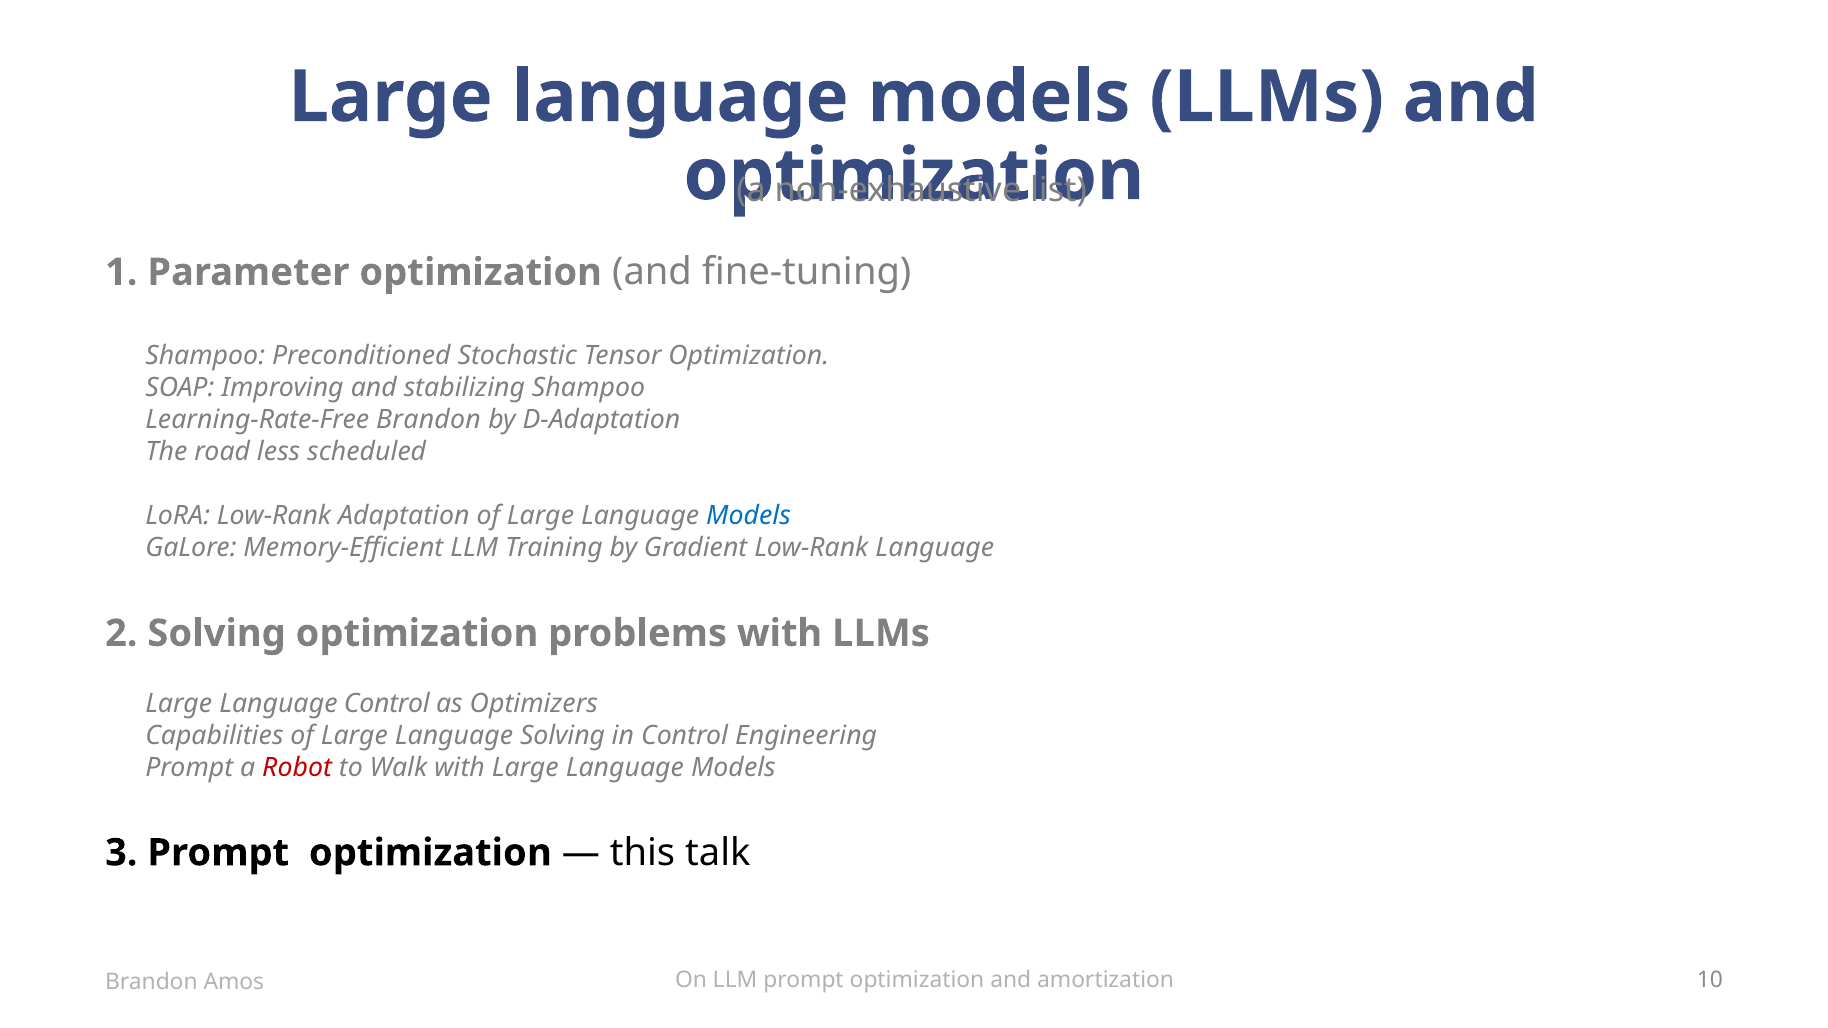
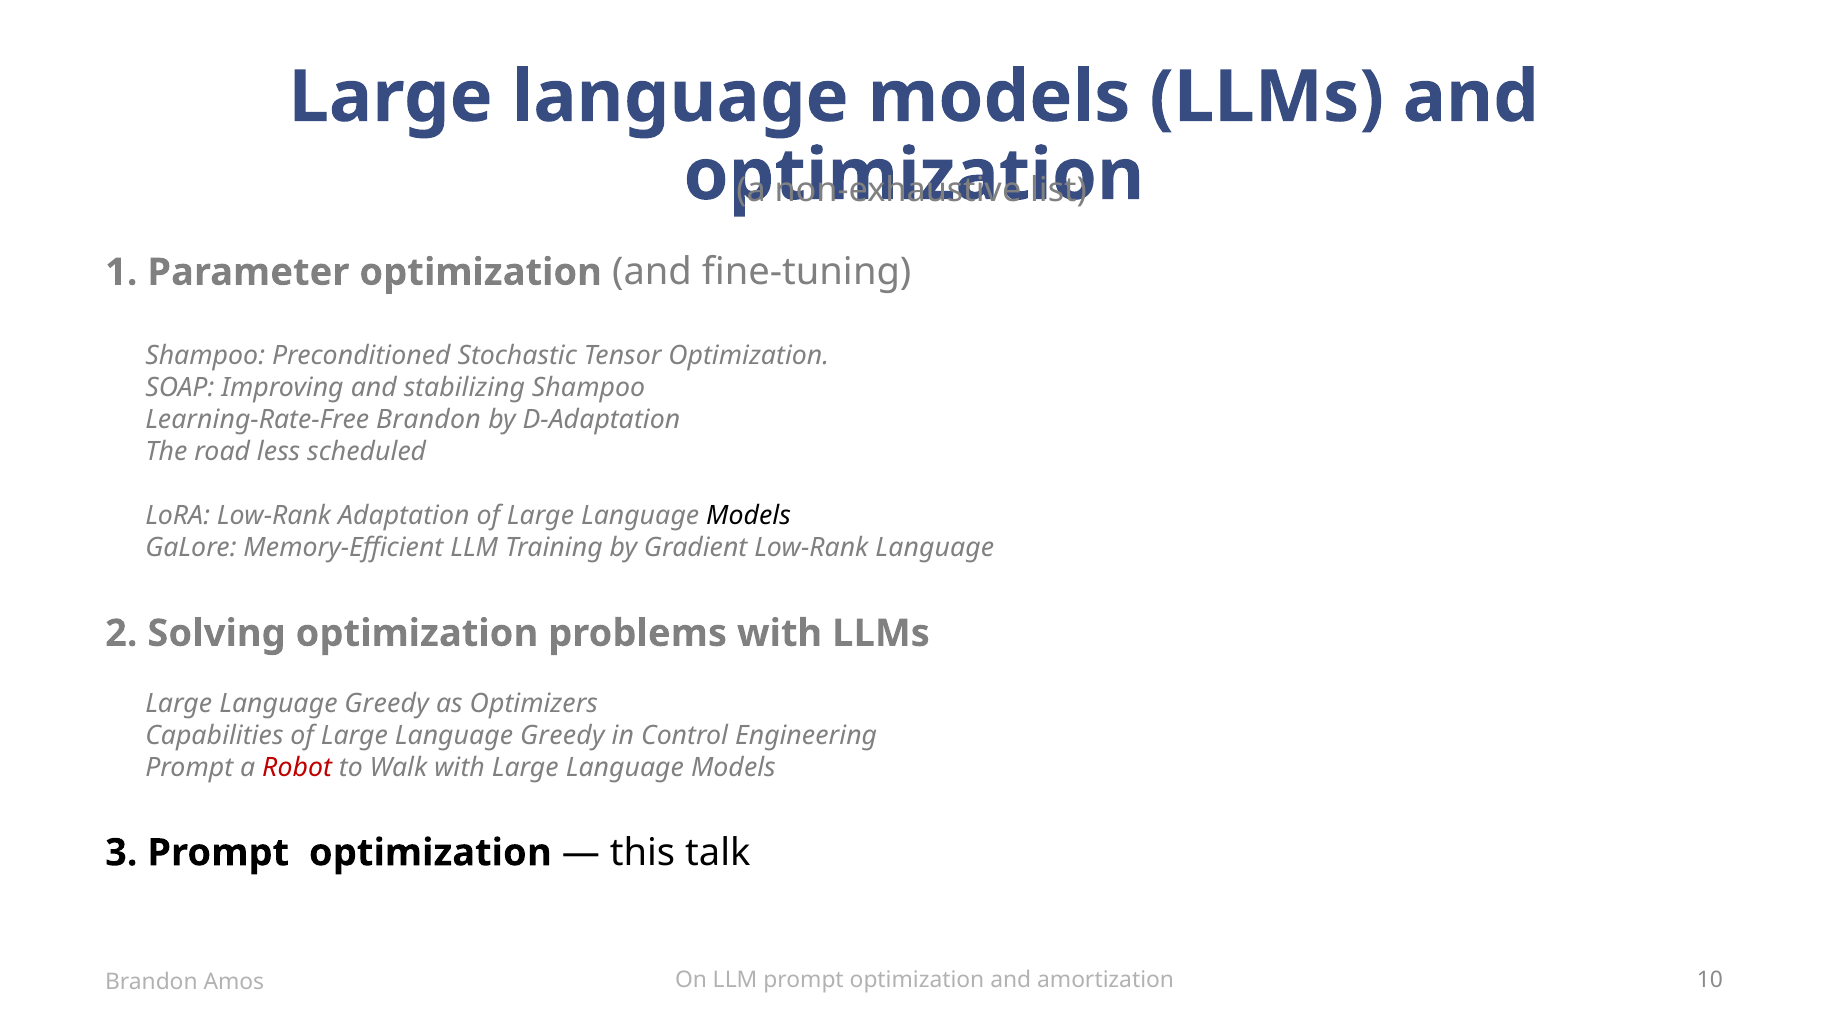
Models colour: blue -> black (749, 516)
Control: Control -> Greedy (387, 704)
of Large Language Solving: Solving -> Greedy (562, 736)
